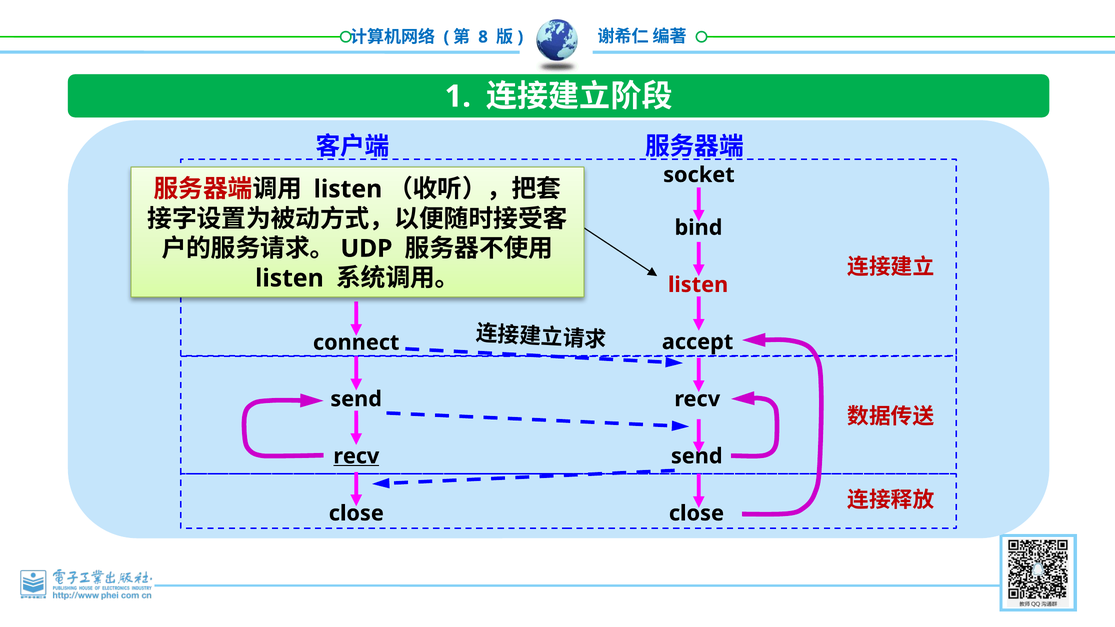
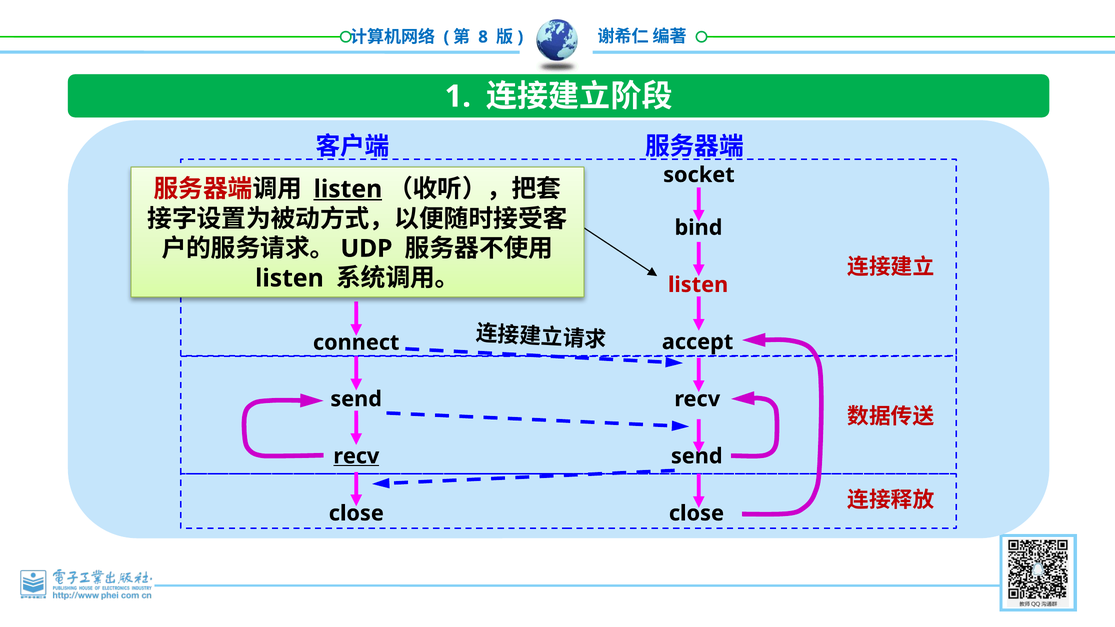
listen underline: none -> present (348, 189)
